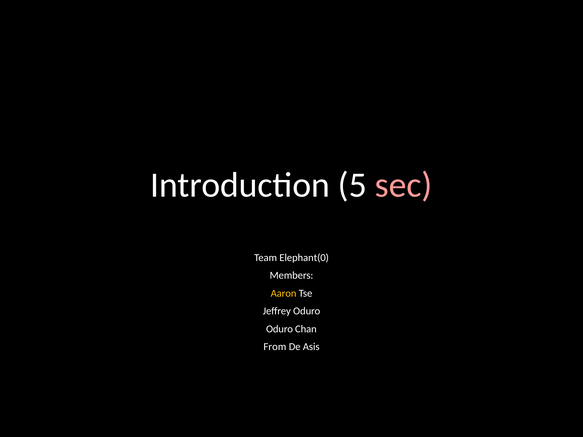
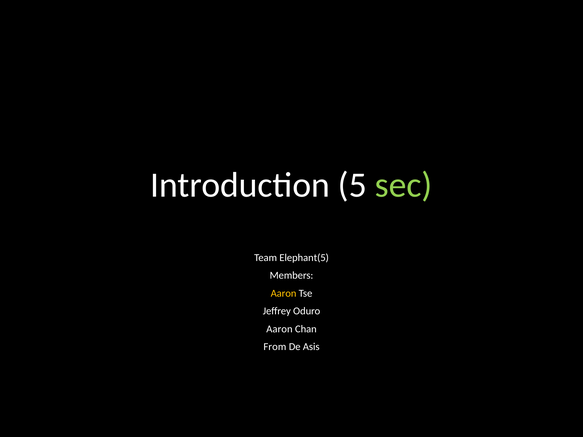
sec colour: pink -> light green (404, 185)
Elephant(0: Elephant(0 -> Elephant(5 (304, 258)
Oduro: Oduro -> Aaron (279, 329)
